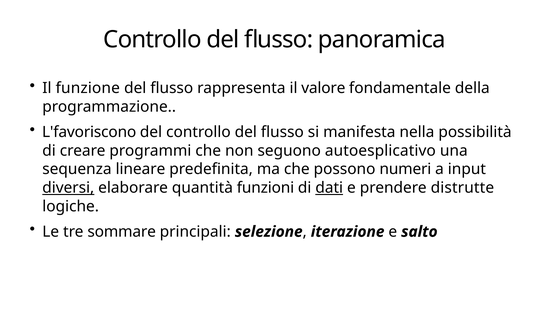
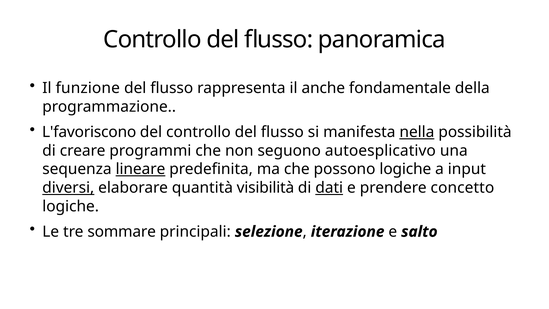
valore: valore -> anche (323, 88)
nella underline: none -> present (417, 132)
lineare underline: none -> present (140, 169)
possono numeri: numeri -> logiche (405, 169)
funzioni: funzioni -> visibilità (265, 188)
distrutte: distrutte -> concetto (462, 188)
